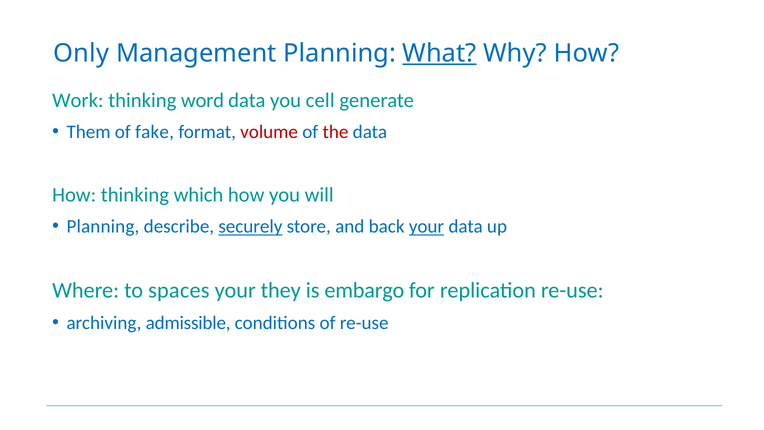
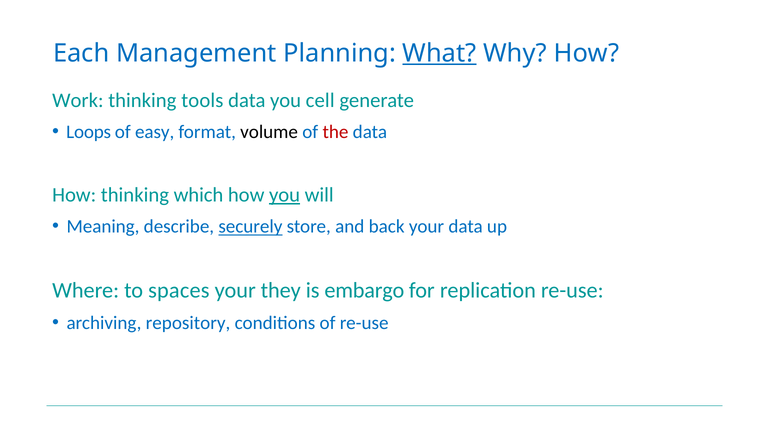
Only: Only -> Each (81, 53)
word: word -> tools (202, 100)
Them: Them -> Loops (89, 132)
fake: fake -> easy (155, 132)
volume colour: red -> black (269, 132)
you underline: none -> present (285, 195)
Planning: Planning -> Meaning (103, 226)
your underline: present -> none (426, 226)
admissible: admissible -> repository (188, 323)
